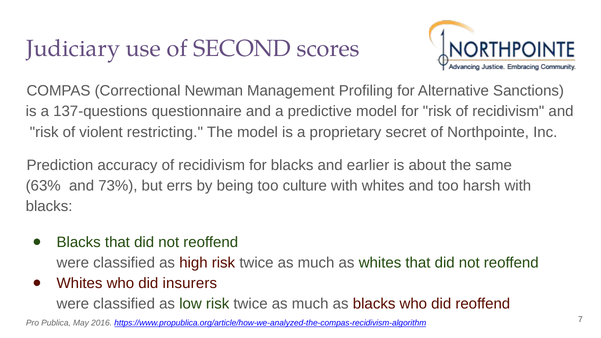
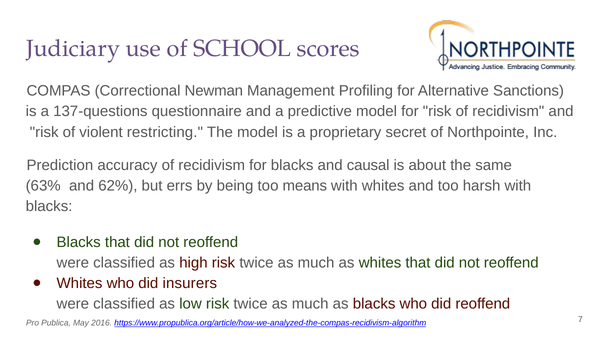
SECOND: SECOND -> SCHOOL (242, 49)
earlier: earlier -> causal (368, 165)
73%: 73% -> 62% (118, 186)
culture: culture -> means (305, 186)
